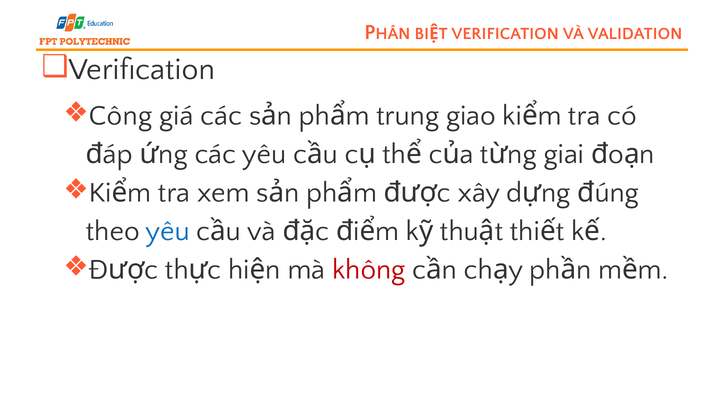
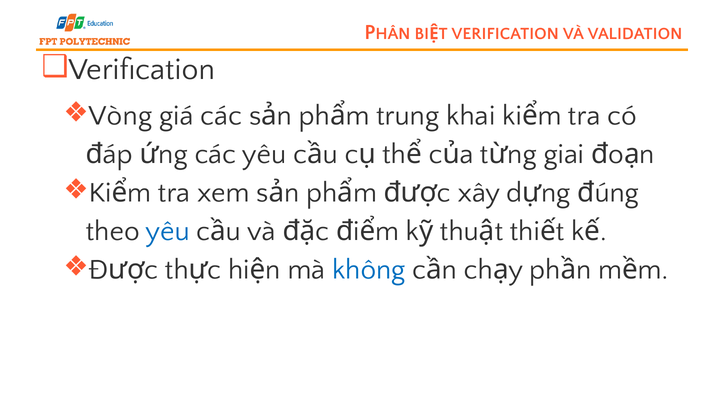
Công: Công -> Vòng (121, 116)
giao: giao -> khai (471, 116)
không colour: red -> blue (369, 270)
